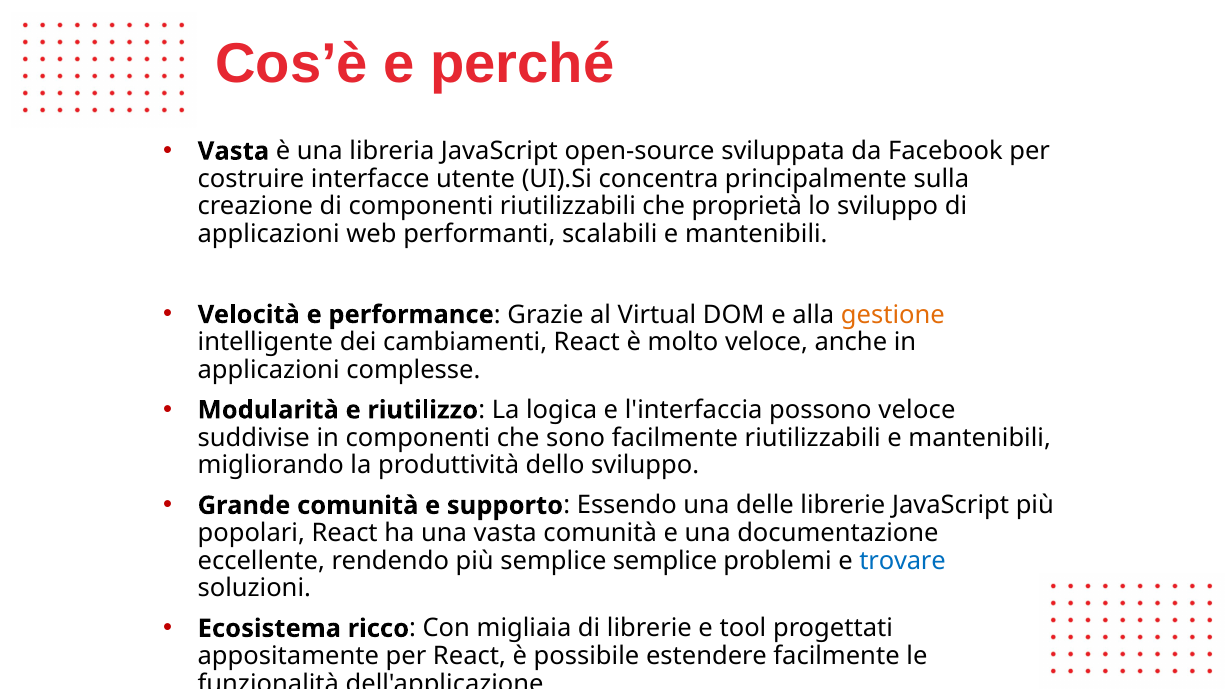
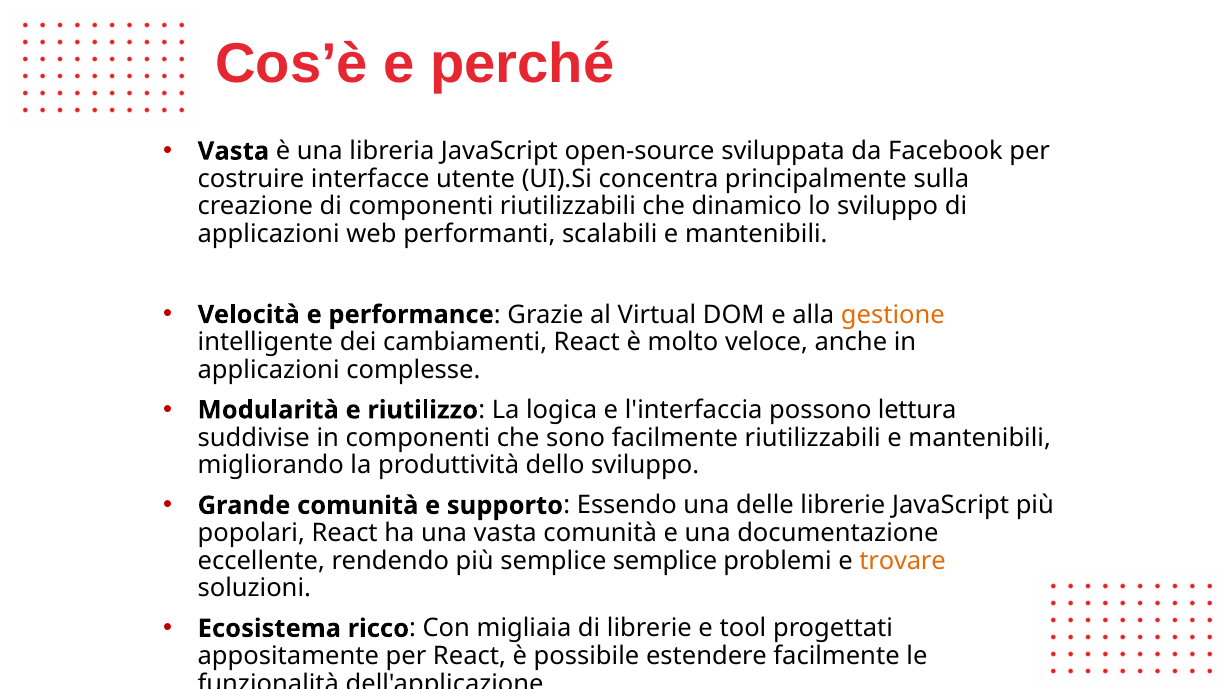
proprietà: proprietà -> dinamico (747, 206)
possono veloce: veloce -> lettura (917, 410)
trovare colour: blue -> orange (903, 561)
